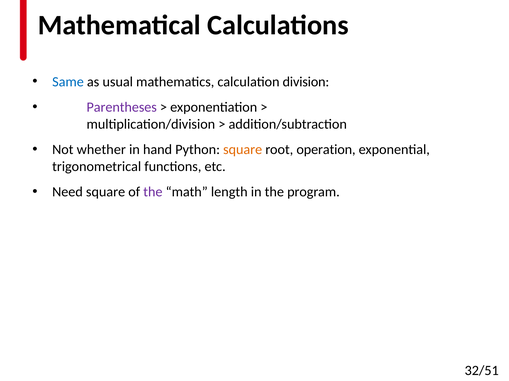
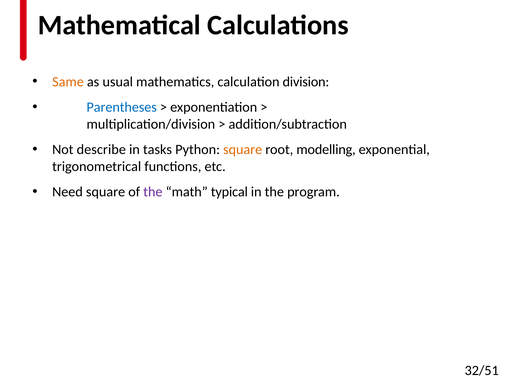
Same colour: blue -> orange (68, 82)
Parentheses colour: purple -> blue (122, 107)
whether: whether -> describe (101, 150)
hand: hand -> tasks (158, 150)
operation: operation -> modelling (326, 150)
length: length -> typical (229, 192)
